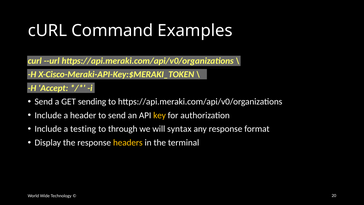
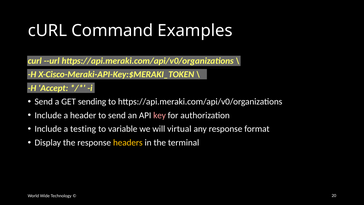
key colour: yellow -> pink (160, 115)
through: through -> variable (123, 129)
syntax: syntax -> virtual (179, 129)
